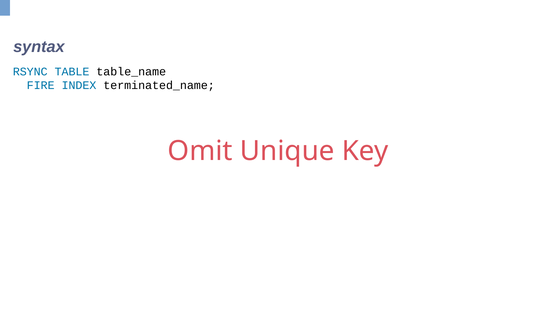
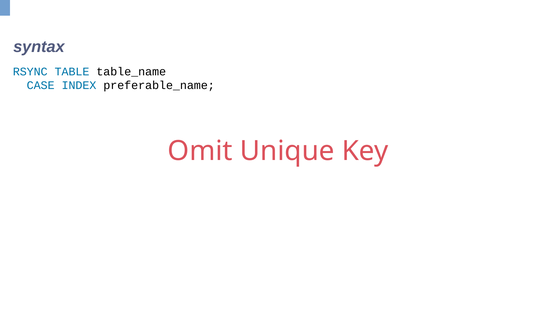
FIRE: FIRE -> CASE (41, 85)
terminated_name: terminated_name -> preferable_name (159, 85)
